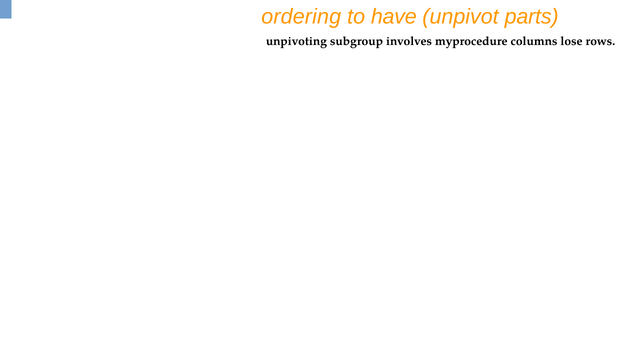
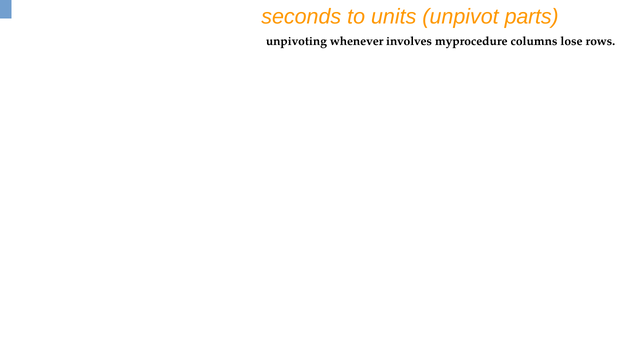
ordering: ordering -> seconds (301, 17)
have: have -> units (394, 17)
subgroup: subgroup -> whenever (357, 41)
